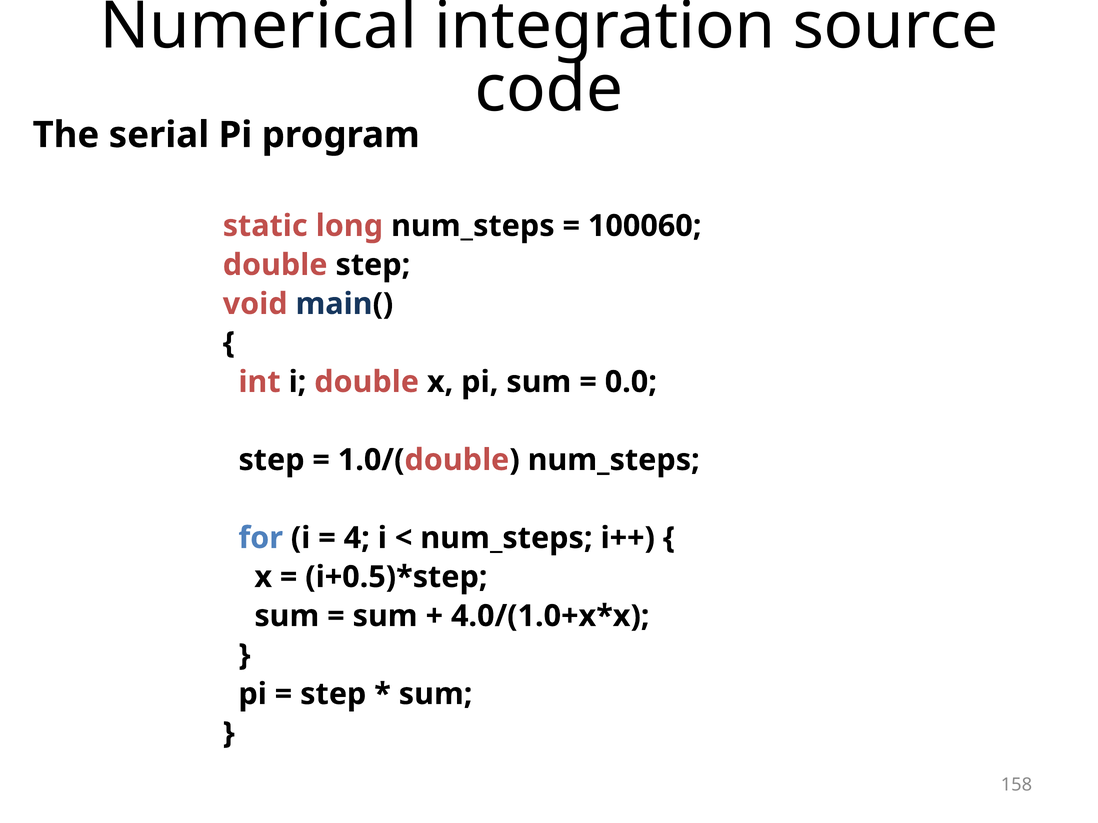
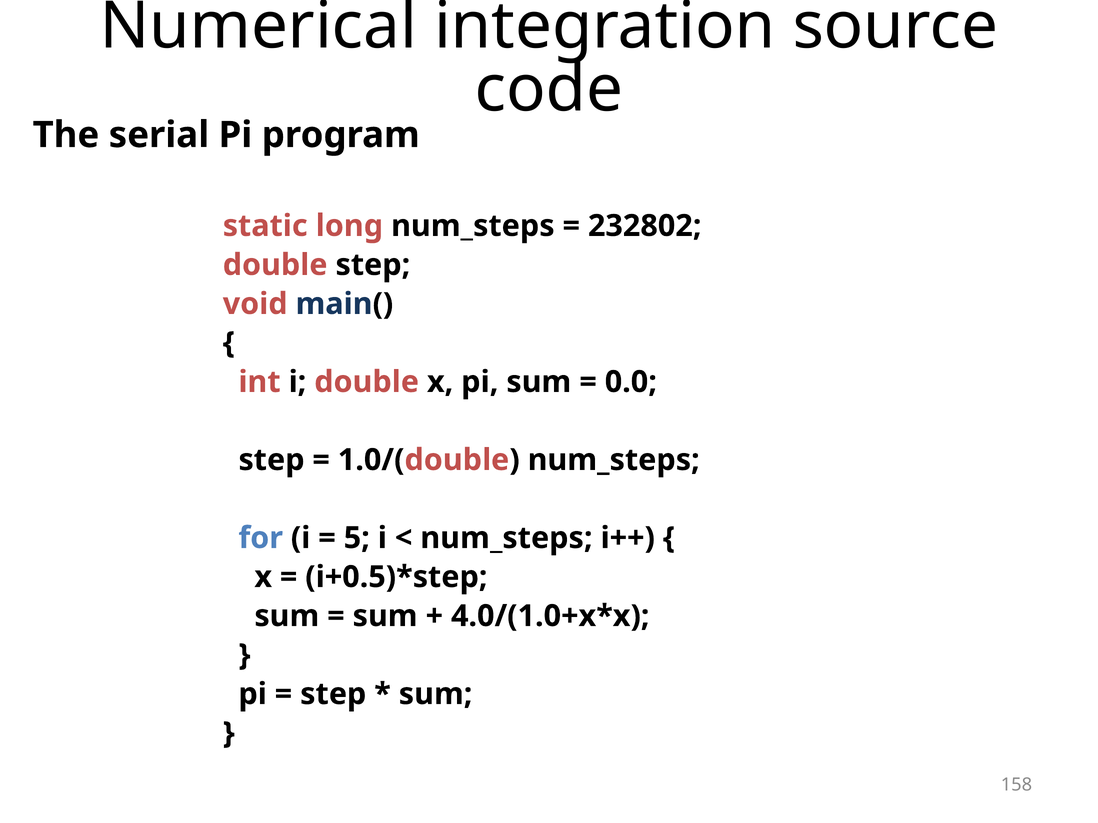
100060: 100060 -> 232802 (645, 226)
4: 4 -> 5 (357, 538)
